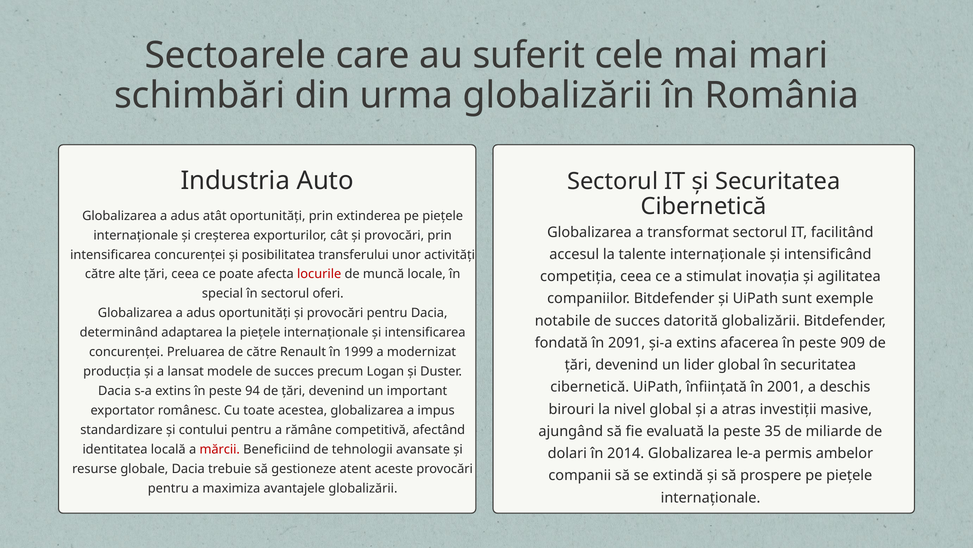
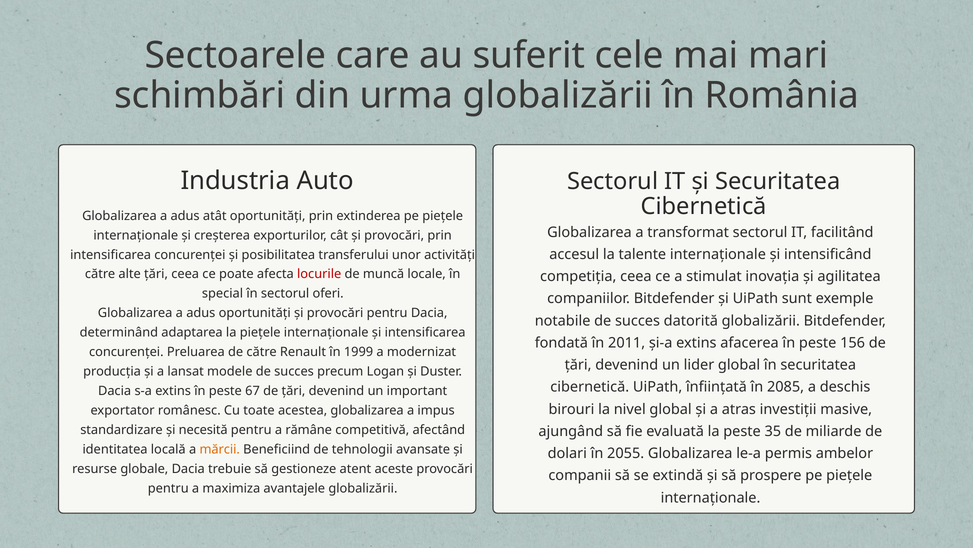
2091: 2091 -> 2011 (627, 342)
909: 909 -> 156 (853, 342)
2001: 2001 -> 2085 (786, 387)
94: 94 -> 67 (253, 391)
contului: contului -> necesită (203, 430)
mărcii colour: red -> orange (220, 449)
2014: 2014 -> 2055 (626, 453)
